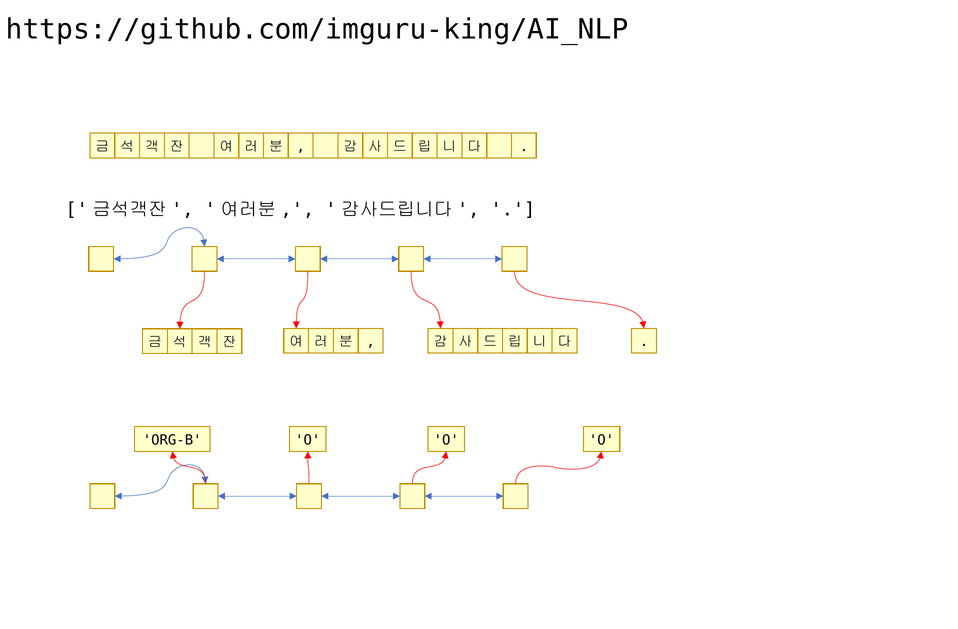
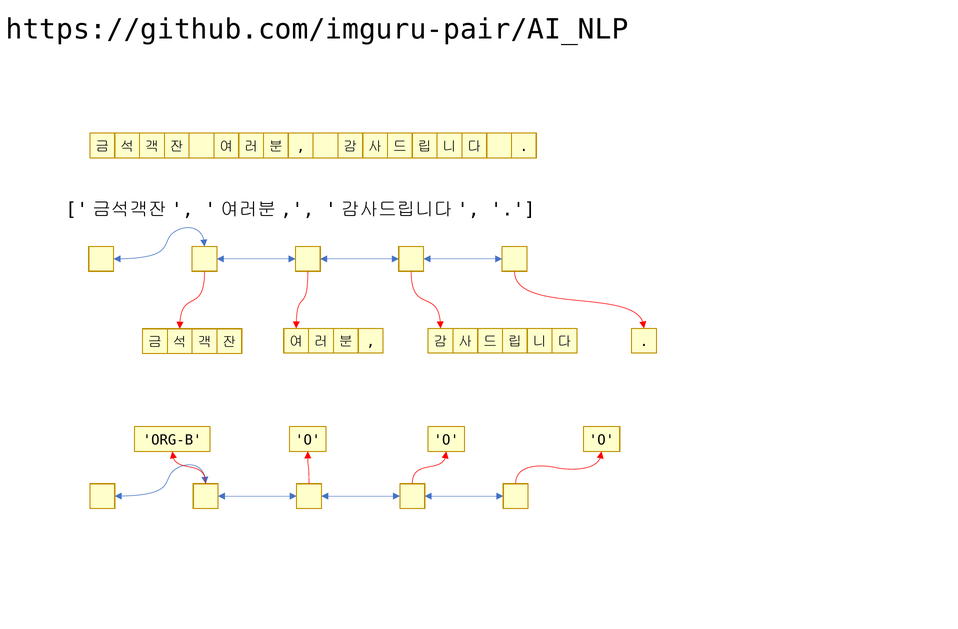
https://github.com/imguru-king/AI_NLP: https://github.com/imguru-king/AI_NLP -> https://github.com/imguru-pair/AI_NLP (317, 29)
